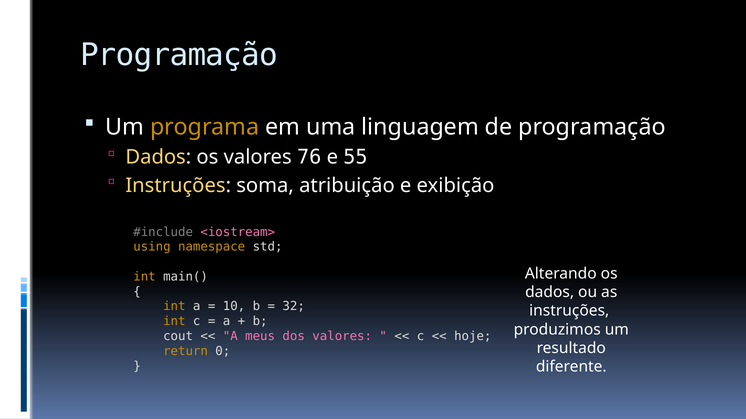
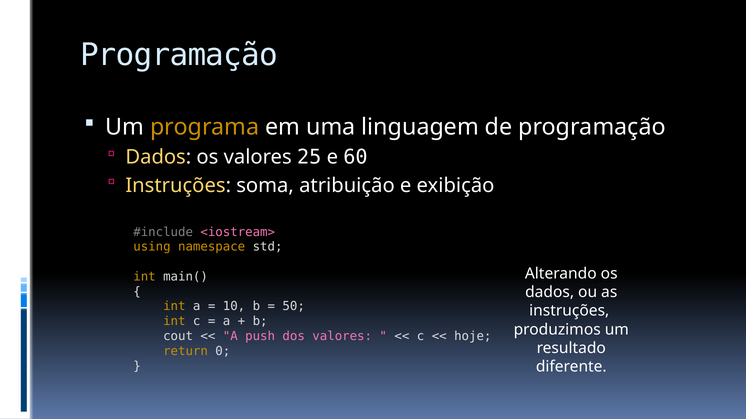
76: 76 -> 25 (309, 157)
55: 55 -> 60 (355, 157)
32: 32 -> 50 (294, 307)
meus: meus -> push (260, 337)
